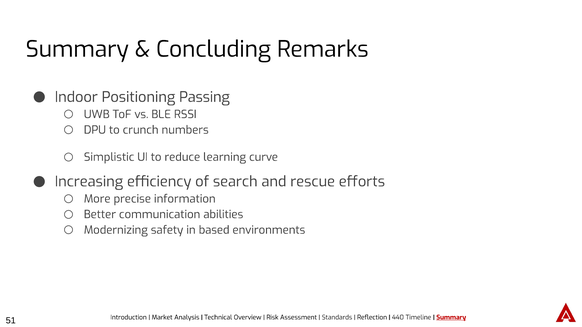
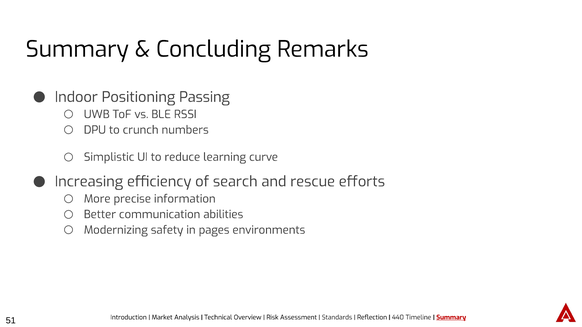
based: based -> pages (214, 230)
